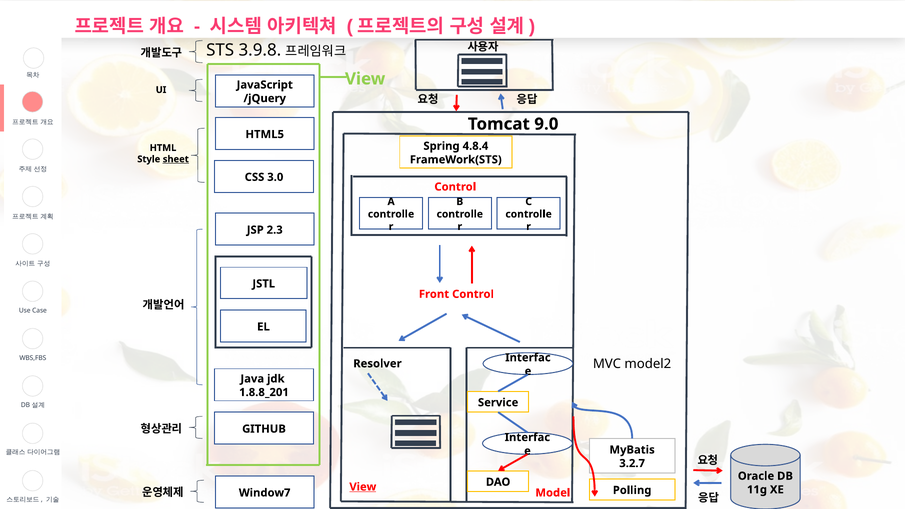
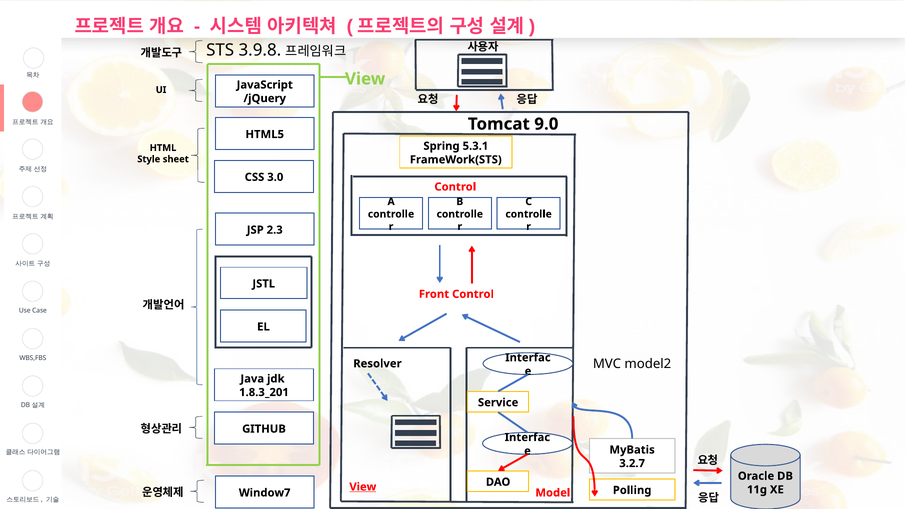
4.8.4: 4.8.4 -> 5.3.1 (475, 146)
sheet underline: present -> none (176, 159)
1.8.8_201: 1.8.8_201 -> 1.8.3_201 (264, 392)
